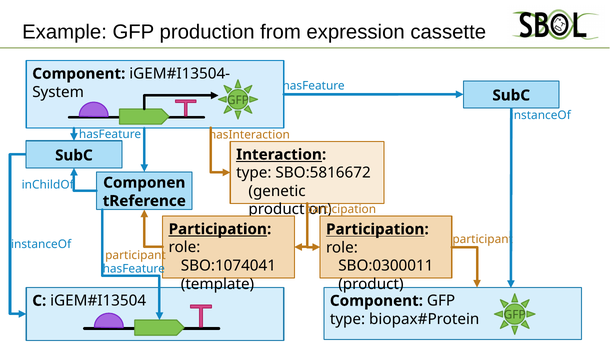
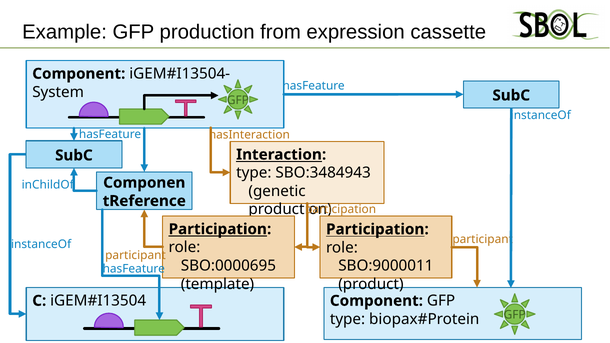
SBO:5816672: SBO:5816672 -> SBO:3484943 (323, 173)
SBO:1074041: SBO:1074041 -> SBO:0000695 (228, 266)
SBO:0300011: SBO:0300011 -> SBO:9000011 (386, 266)
